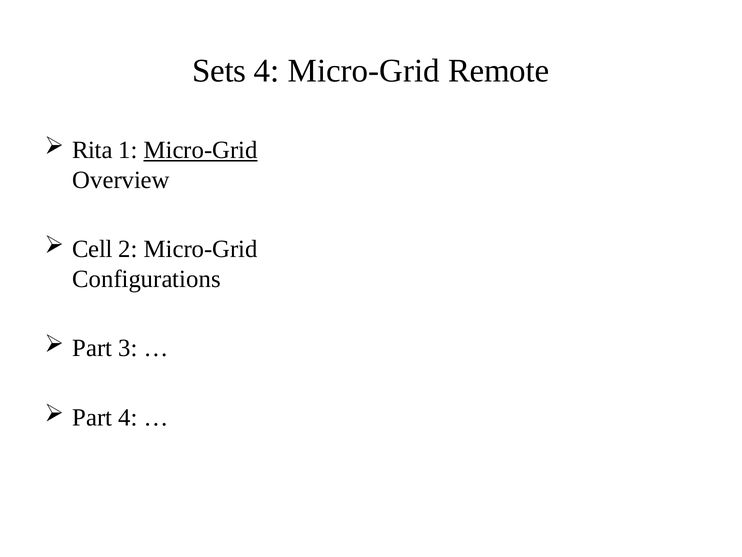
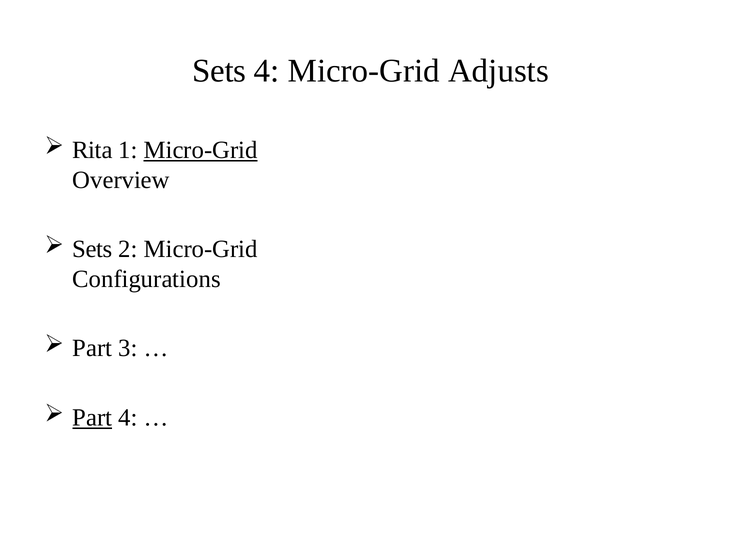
Remote: Remote -> Adjusts (498, 71)
Cell: Cell -> Sets (92, 249)
Part underline: none -> present (92, 417)
